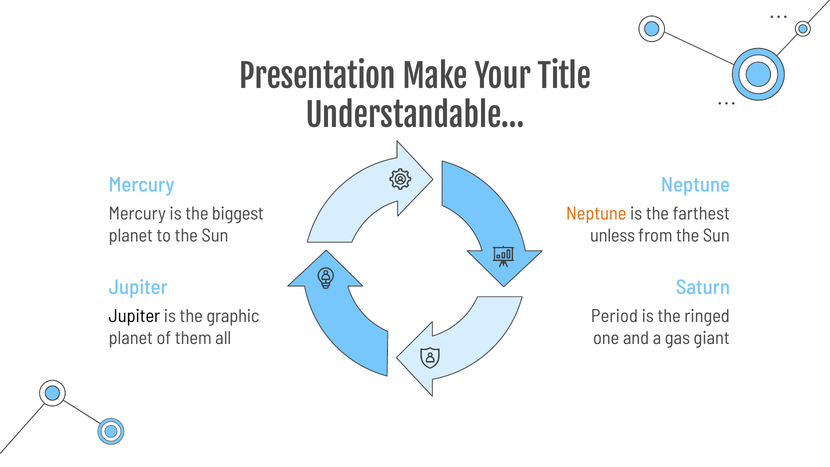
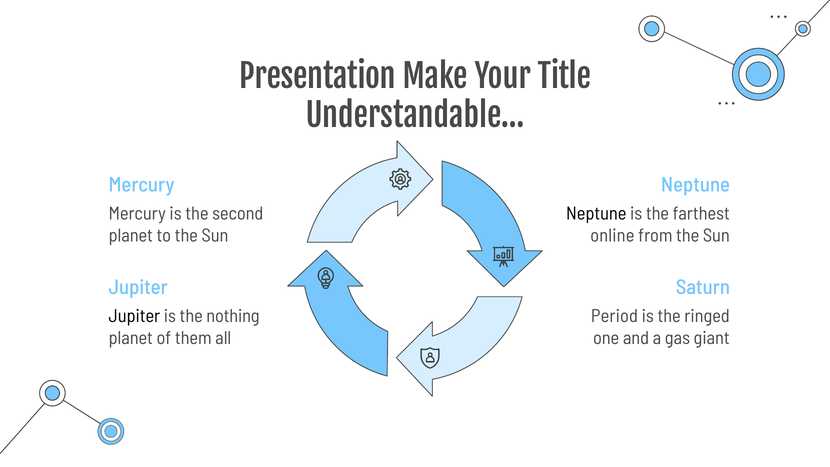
biggest: biggest -> second (238, 213)
Neptune colour: orange -> black (596, 213)
unless: unless -> online (612, 236)
graphic: graphic -> nothing (233, 316)
